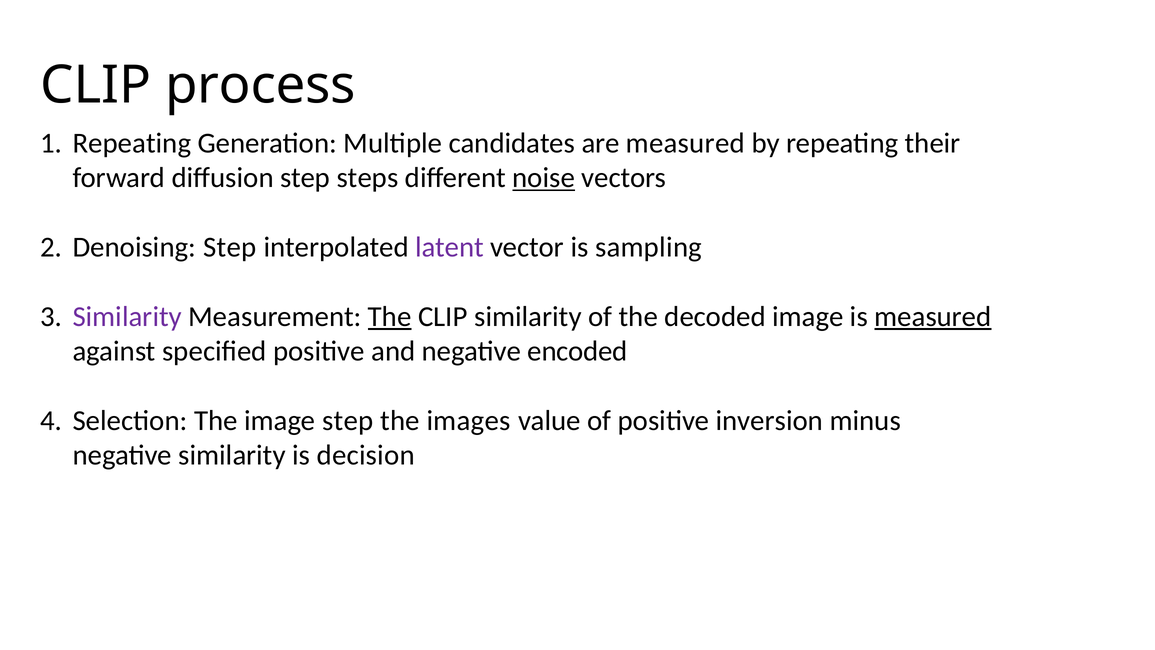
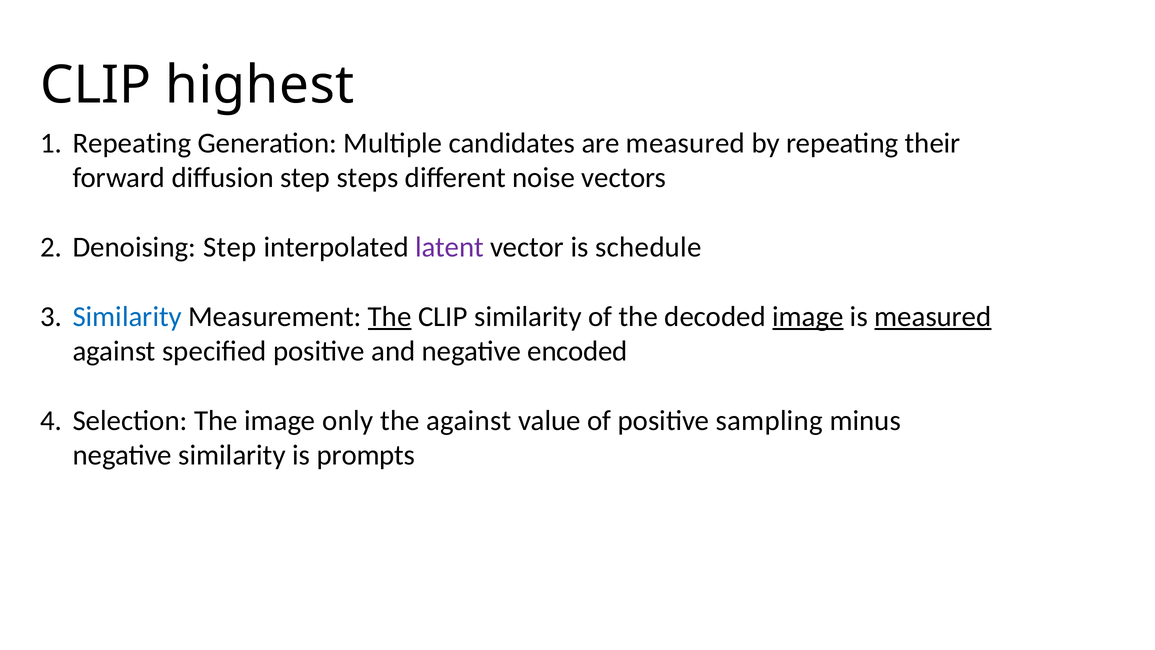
process: process -> highest (260, 85)
noise underline: present -> none (544, 178)
sampling: sampling -> schedule (649, 247)
Similarity colour: purple -> blue (127, 316)
image underline: none -> present (808, 316)
image step: step -> only (348, 420)
the images: images -> against (469, 420)
inversion: inversion -> sampling (769, 420)
decision: decision -> prompts (366, 455)
